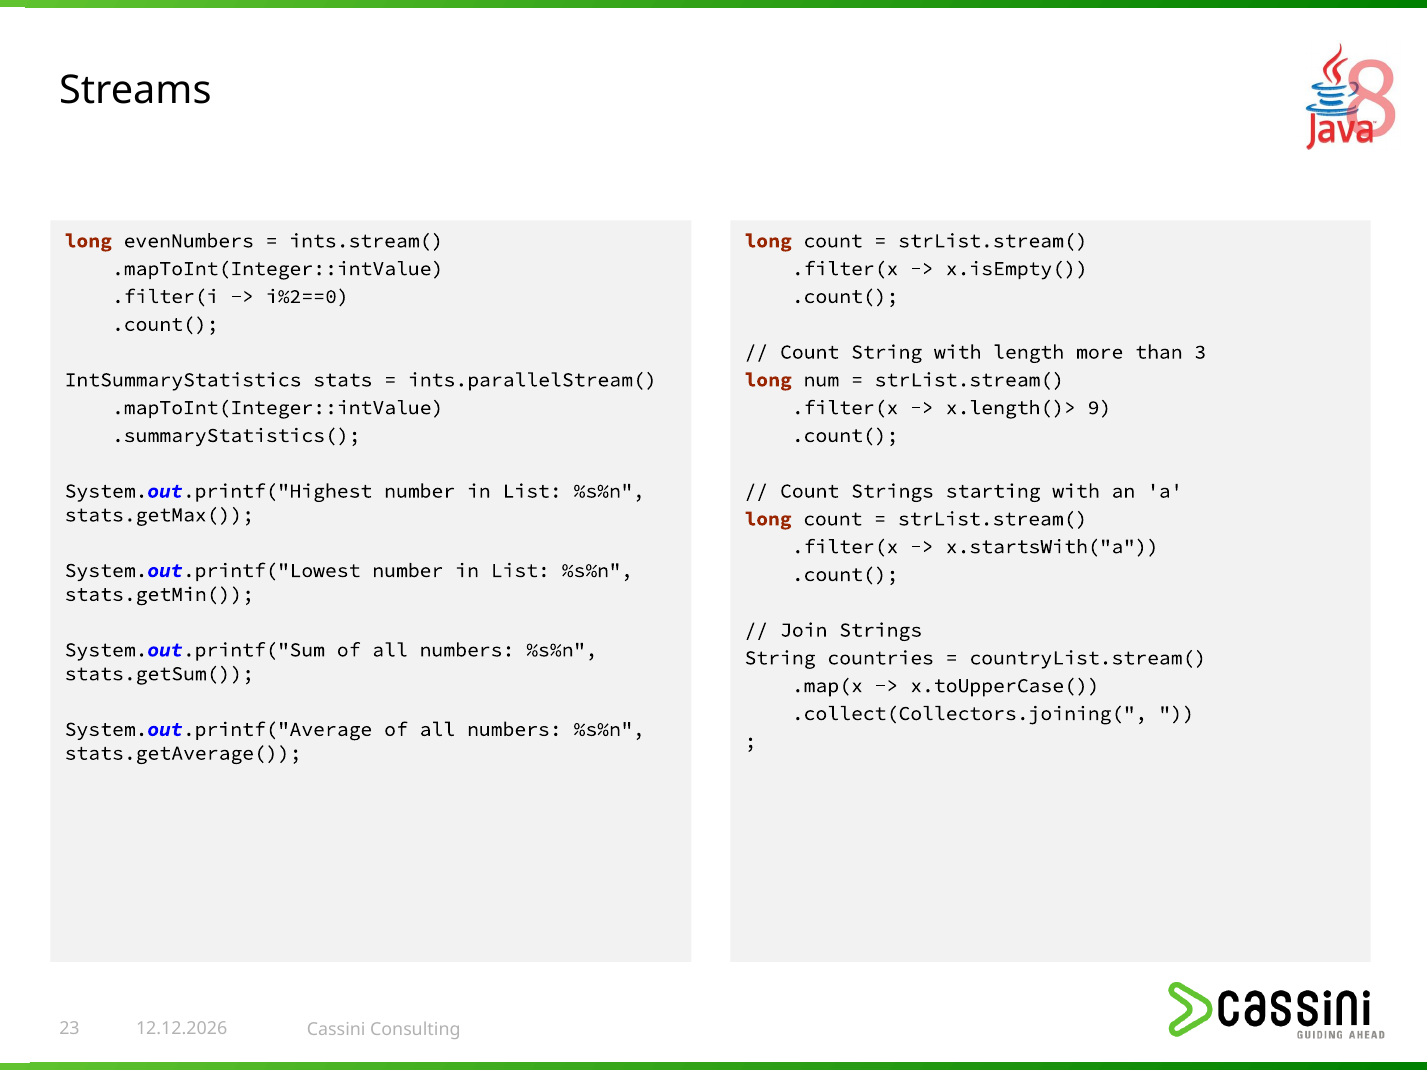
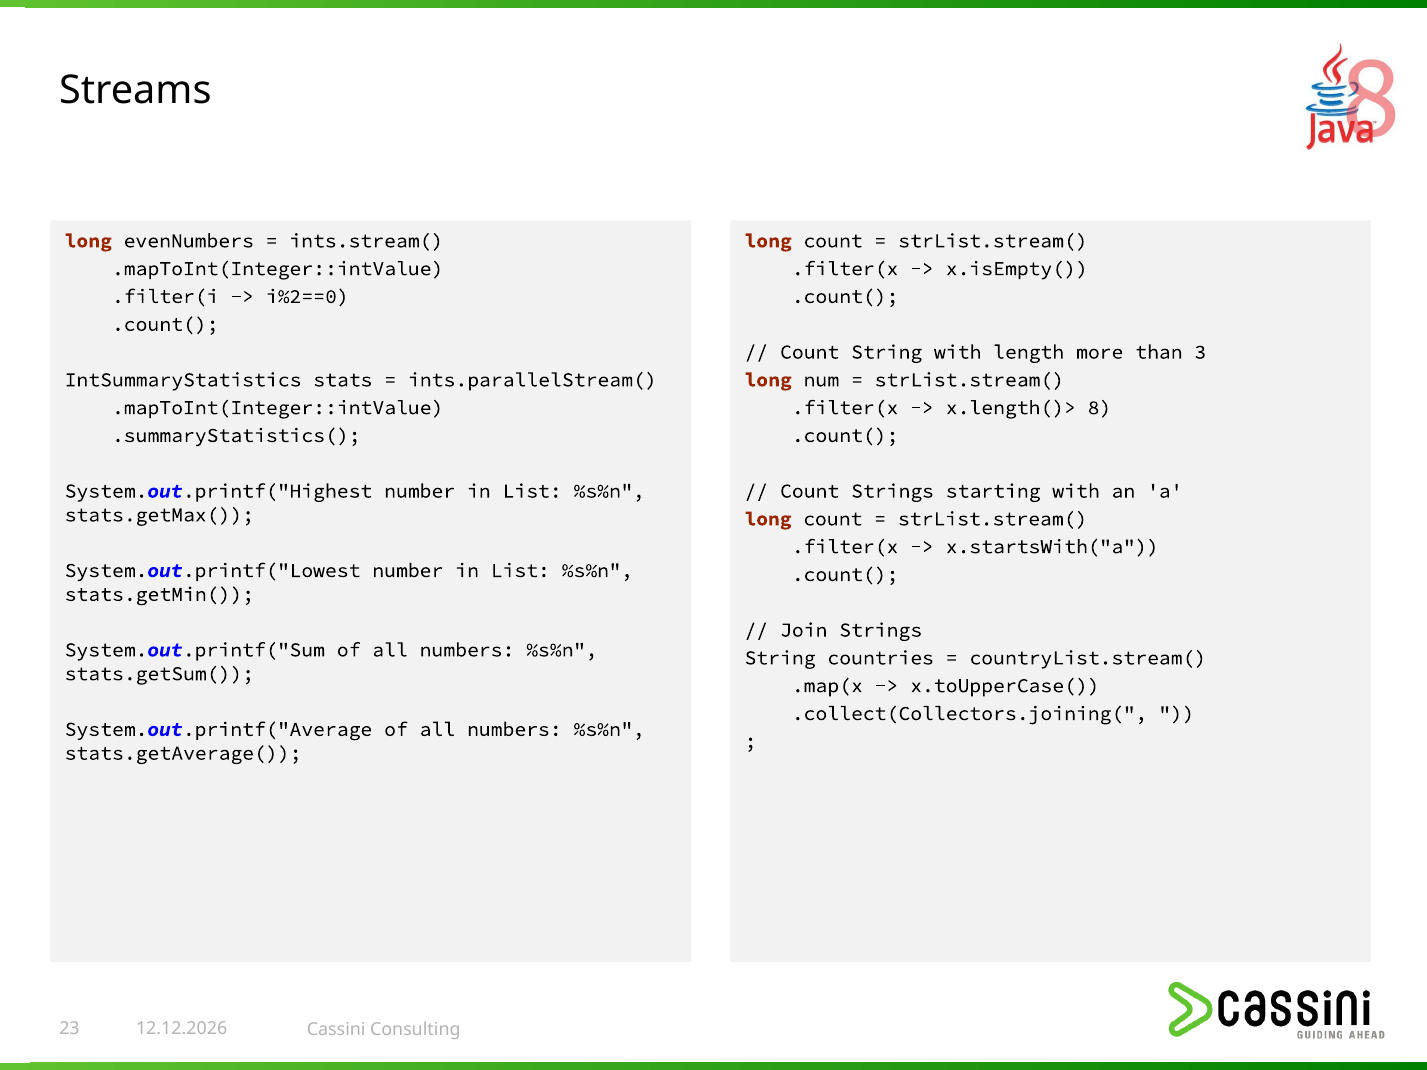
9: 9 -> 8 (1100, 408)
